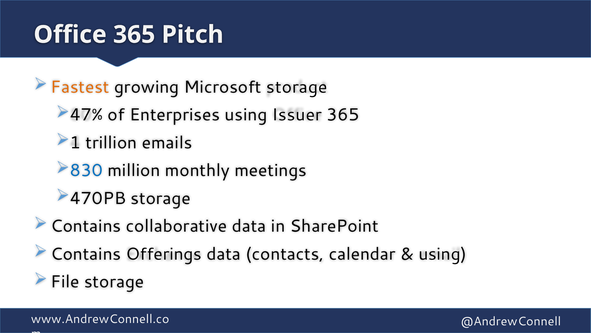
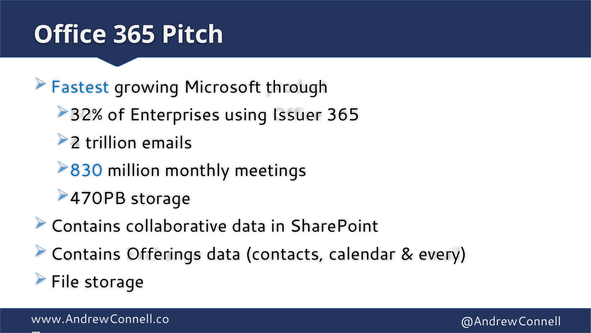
Fastest colour: orange -> blue (80, 87)
Microsoft storage: storage -> through (297, 87)
47%: 47% -> 32% (86, 115)
1: 1 -> 2 (75, 142)
using: using -> every (443, 254)
